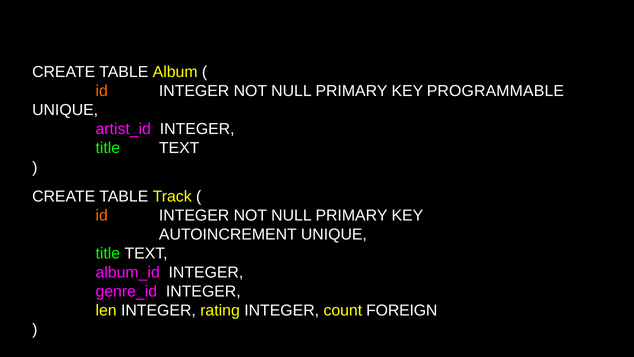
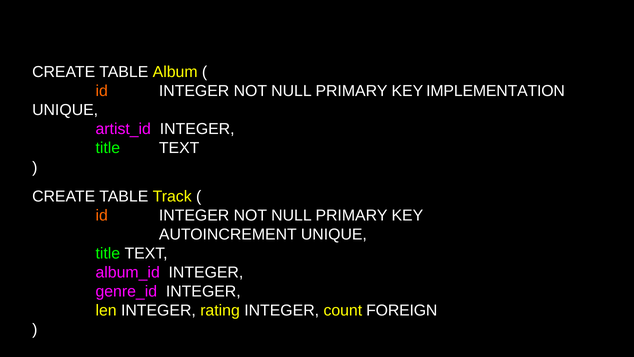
PROGRAMMABLE: PROGRAMMABLE -> IMPLEMENTATION (496, 91)
